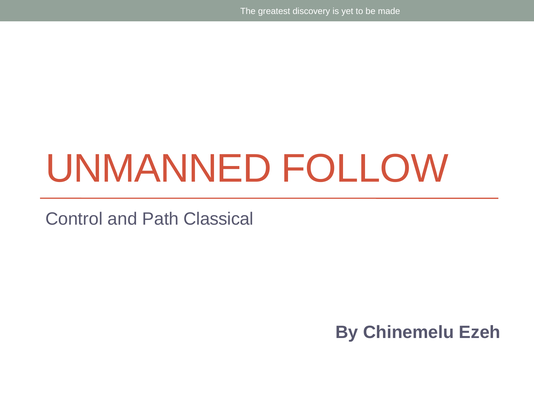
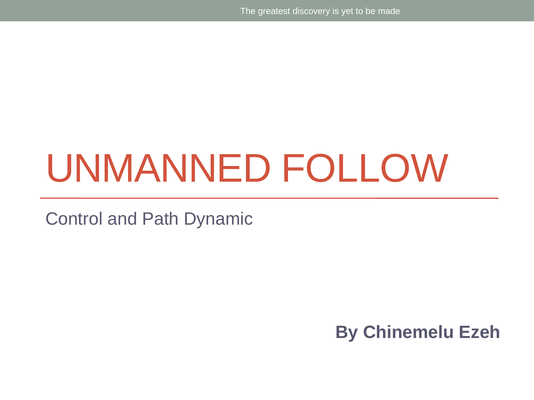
Classical: Classical -> Dynamic (218, 219)
